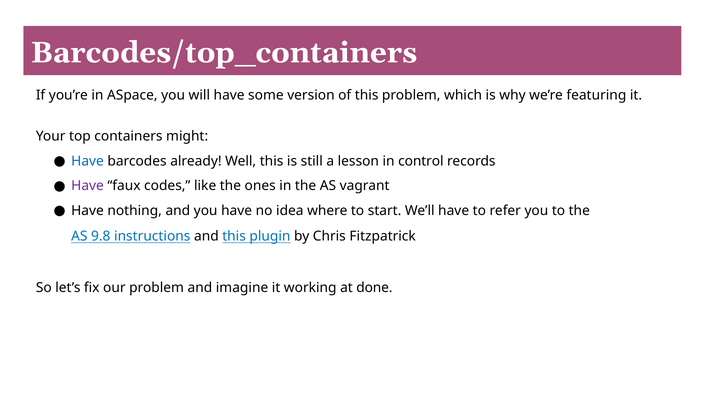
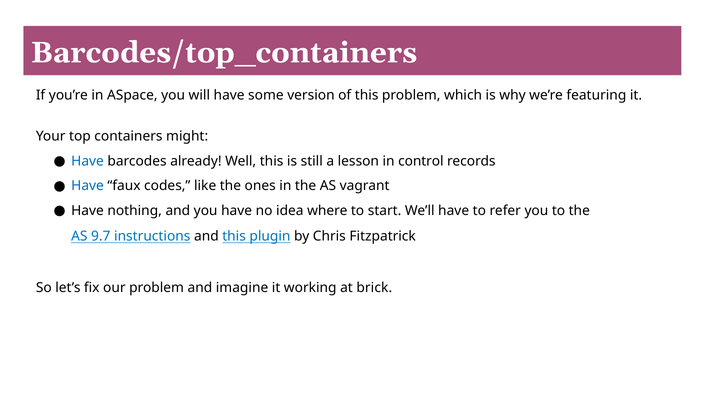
Have colour: purple -> blue (87, 186)
9.8: 9.8 -> 9.7 (101, 236)
done: done -> brick (374, 288)
